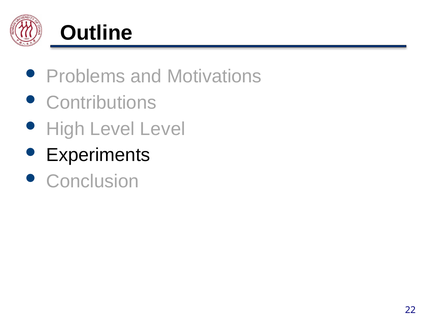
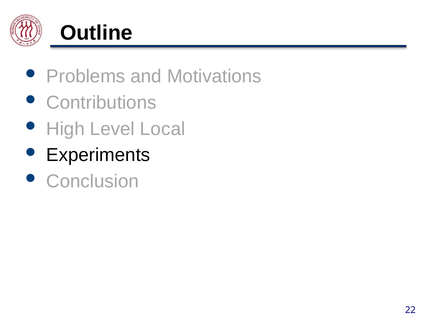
Level Level: Level -> Local (163, 129)
